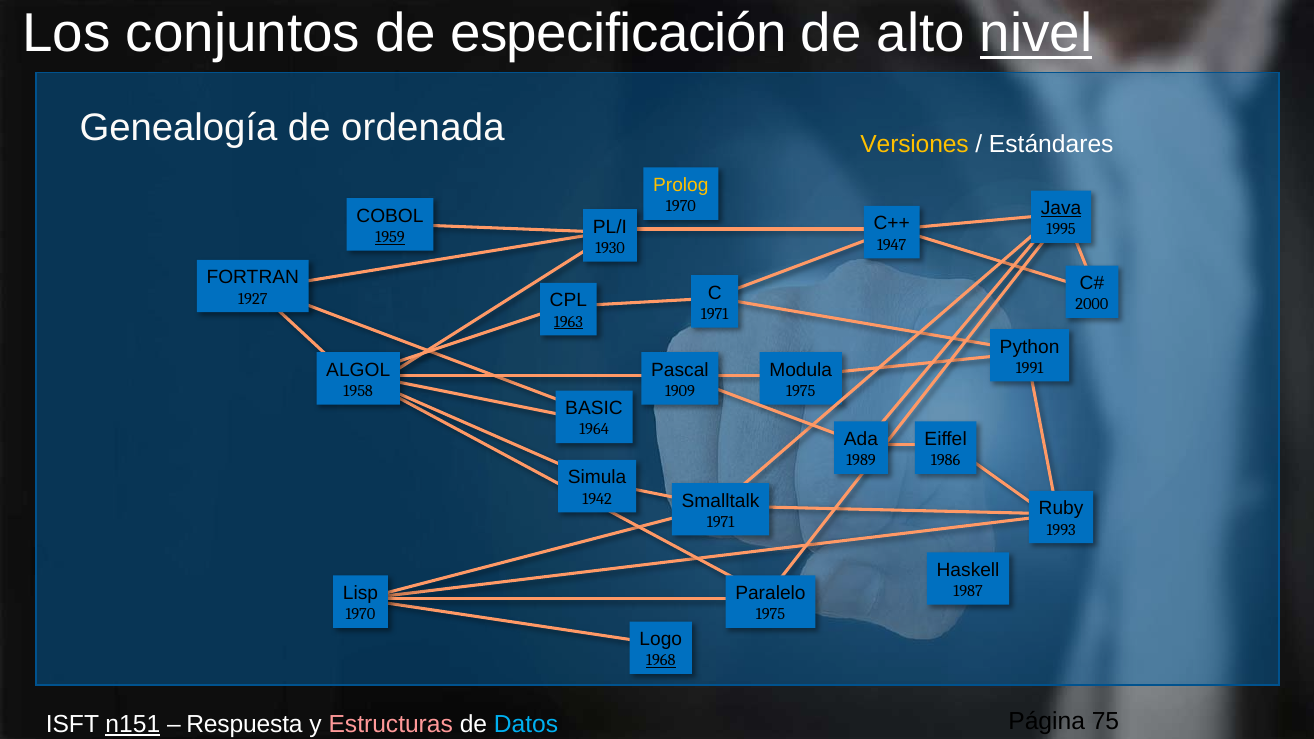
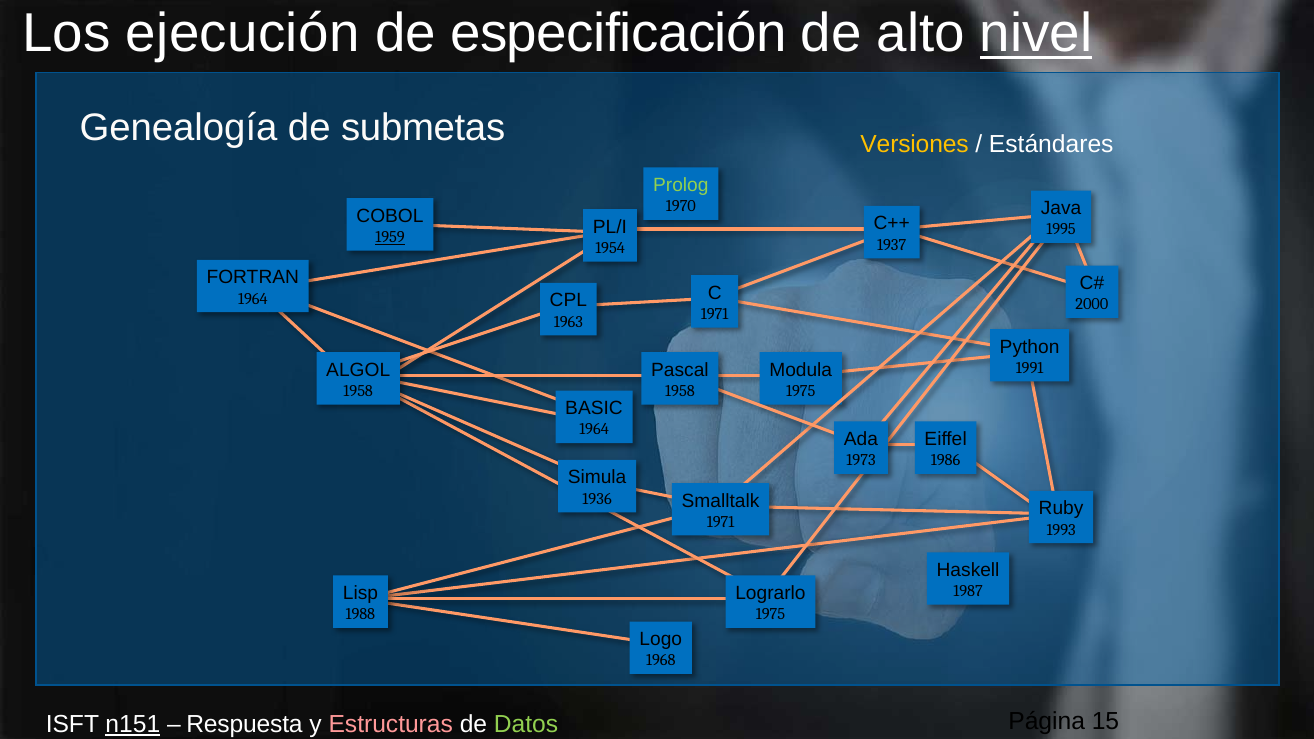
conjuntos: conjuntos -> ejecución (243, 34)
ordenada: ordenada -> submetas (423, 127)
Prolog colour: yellow -> light green (681, 185)
Java underline: present -> none (1061, 208)
1947: 1947 -> 1937 (892, 245)
1930: 1930 -> 1954 (610, 248)
1927: 1927 -> 1964 (253, 299)
1963 underline: present -> none (568, 322)
1909: 1909 -> 1958 (680, 391)
1989: 1989 -> 1973 (861, 460)
1942: 1942 -> 1936 (597, 499)
Paralelo: Paralelo -> Lograrlo (770, 593)
1970: 1970 -> 1988 (360, 614)
1968 underline: present -> none (661, 661)
75: 75 -> 15 (1106, 722)
Datos colour: light blue -> light green (526, 725)
